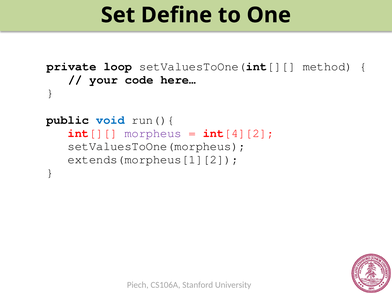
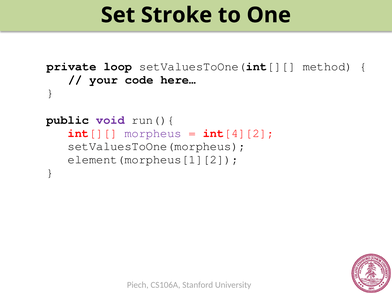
Define: Define -> Stroke (177, 15)
void colour: blue -> purple (110, 120)
extends(morpheus[1][2: extends(morpheus[1][2 -> element(morpheus[1][2 (153, 160)
